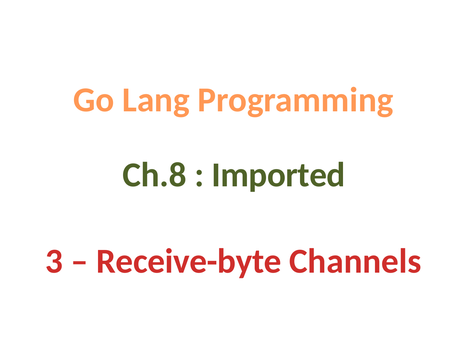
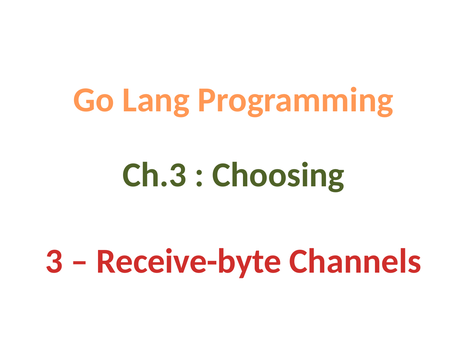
Ch.8: Ch.8 -> Ch.3 (155, 175)
Imported: Imported -> Choosing (278, 175)
